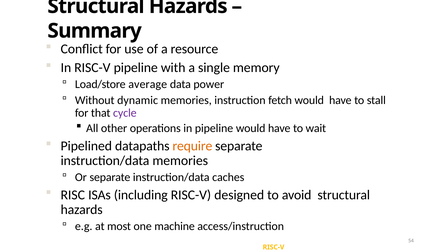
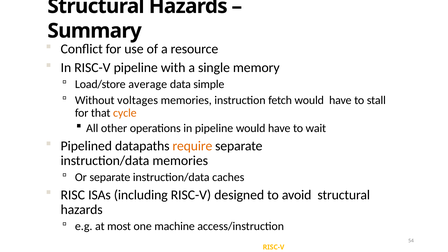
power: power -> simple (209, 84)
dynamic: dynamic -> voltages (138, 100)
cycle colour: purple -> orange (125, 113)
